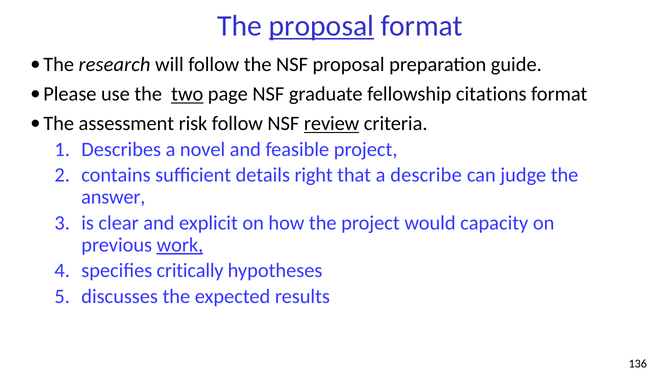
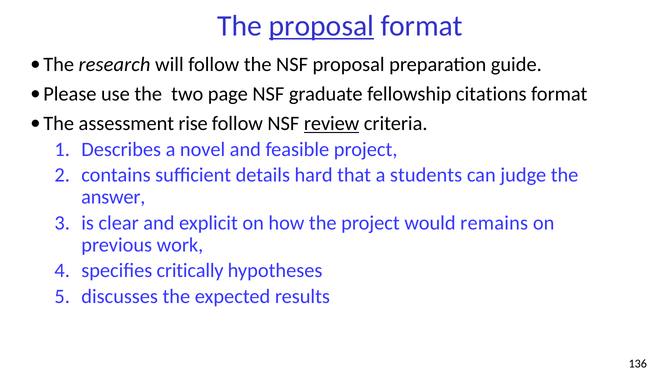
two underline: present -> none (187, 94)
risk: risk -> rise (193, 124)
right: right -> hard (314, 175)
describe: describe -> students (426, 175)
capacity: capacity -> remains (494, 223)
work underline: present -> none (180, 245)
